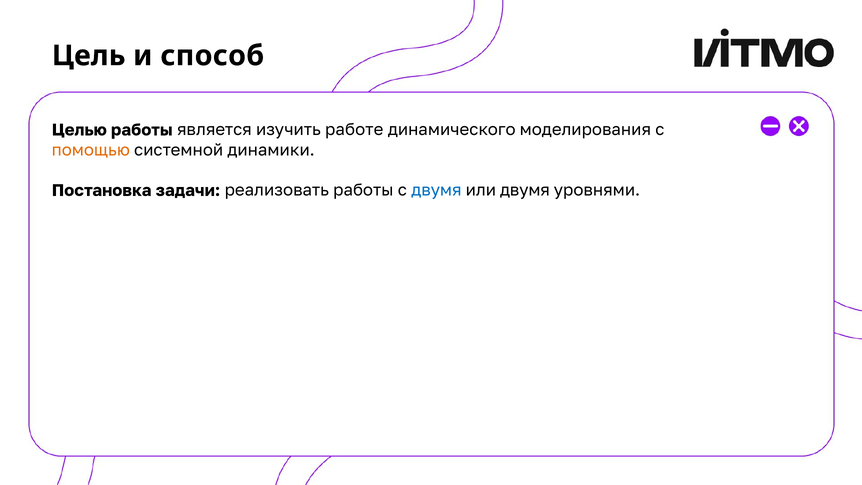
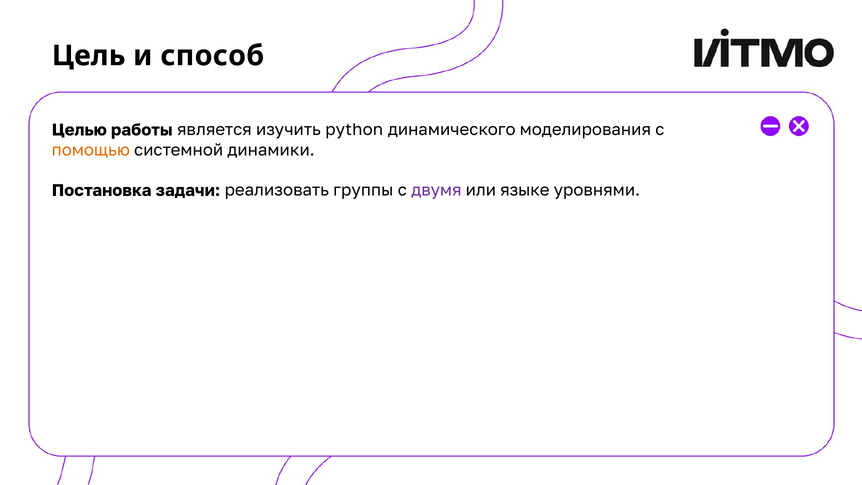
работе: работе -> python (354, 130)
реализовать работы: работы -> группы (363, 190)
двумя colour: blue -> purple (436, 190)
или двумя: двумя -> языке (525, 190)
